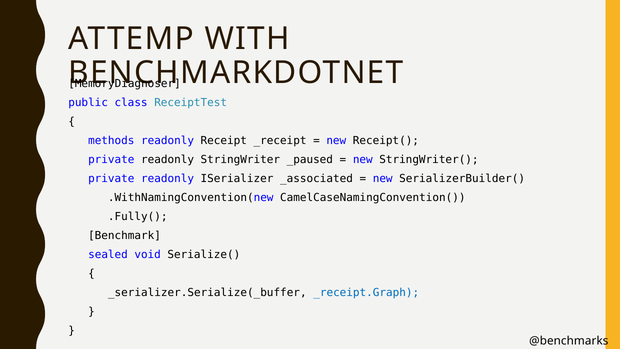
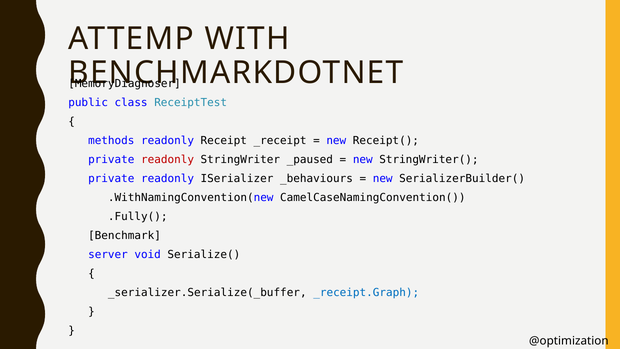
readonly colour: black -> red (168, 159)
_associated: _associated -> _behaviours (316, 178)
sealed: sealed -> server (108, 255)
@benchmarks: @benchmarks -> @optimization (569, 341)
